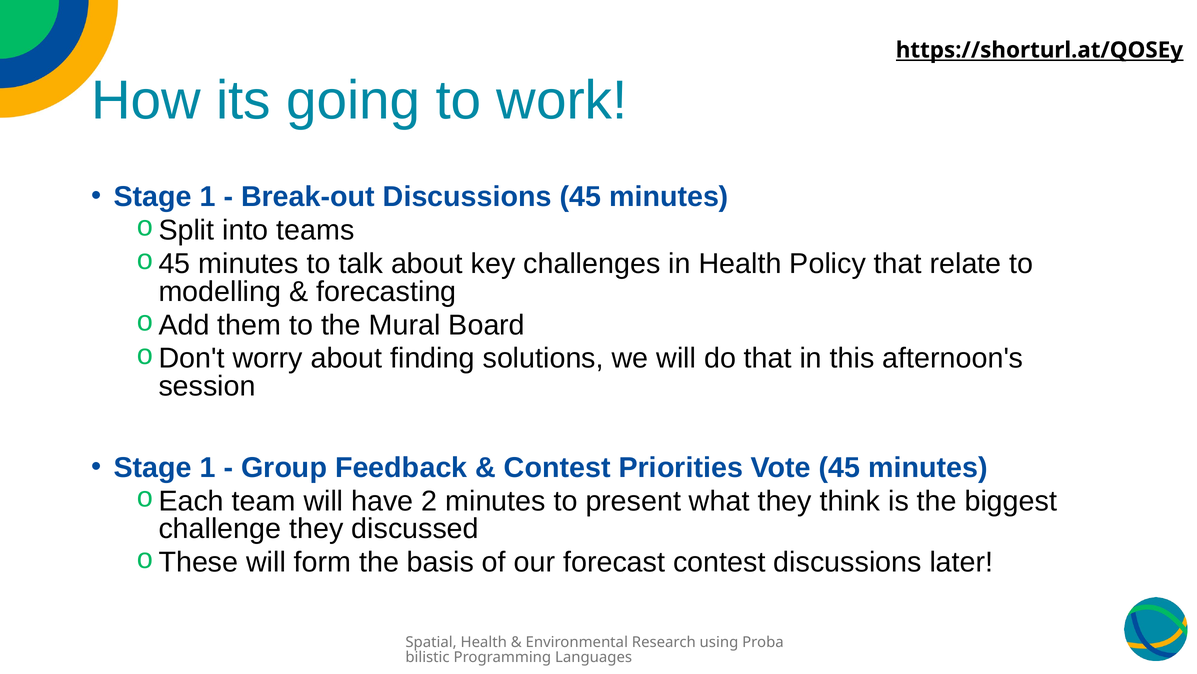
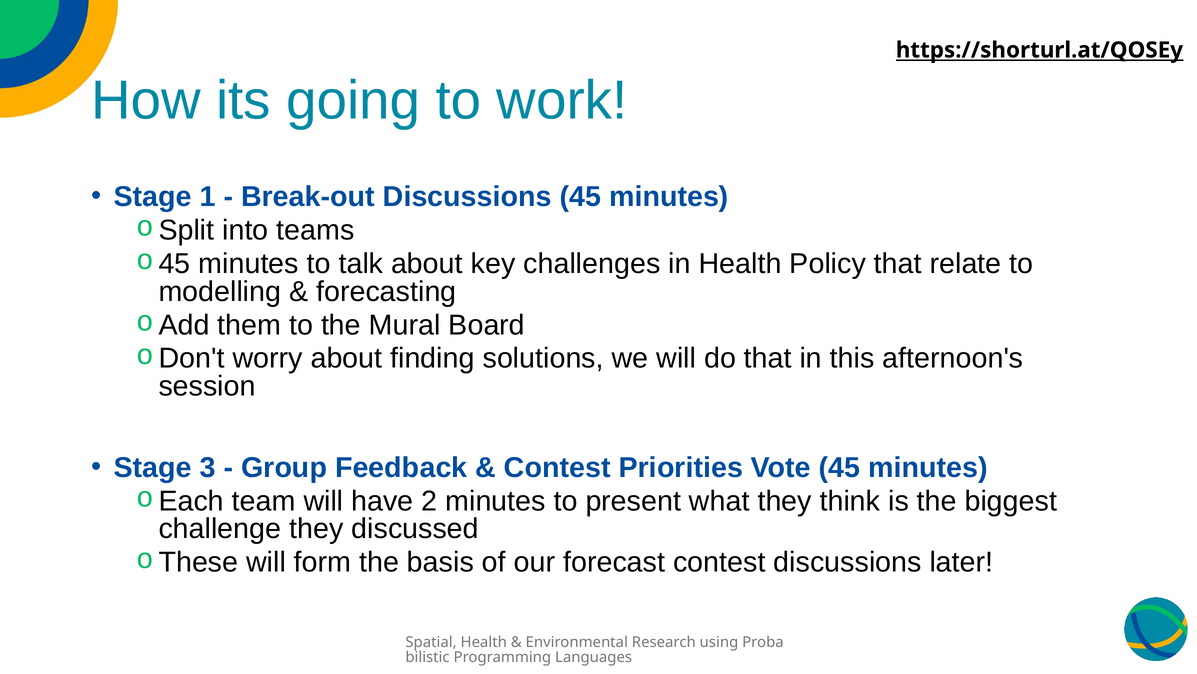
1: 1 -> 3 (208, 467)
